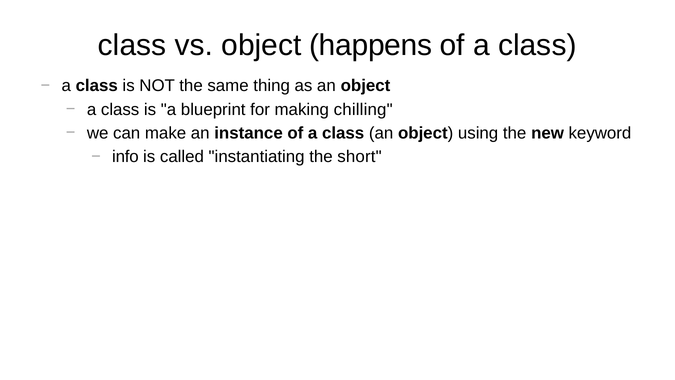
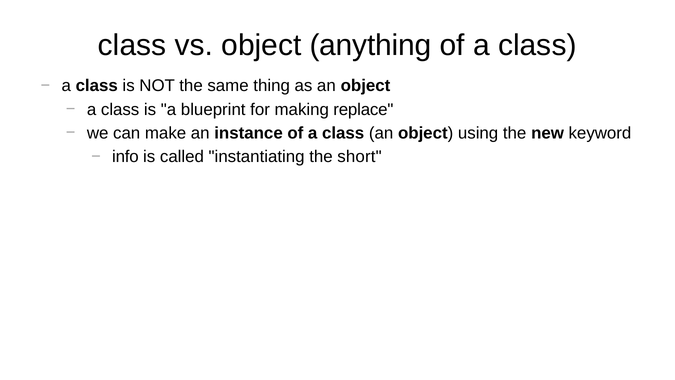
happens: happens -> anything (371, 46)
chilling: chilling -> replace (363, 109)
